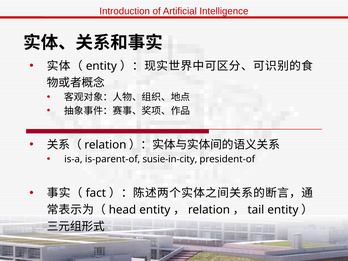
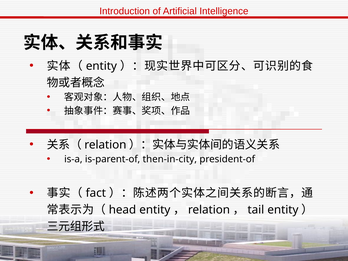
susie-in-city: susie-in-city -> then-in-city (170, 159)
